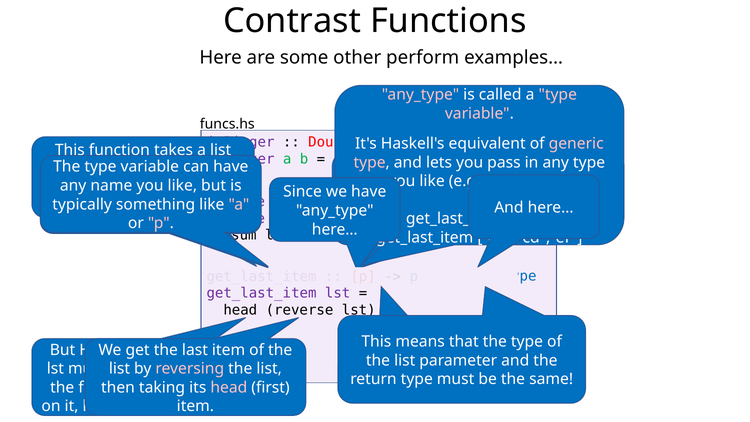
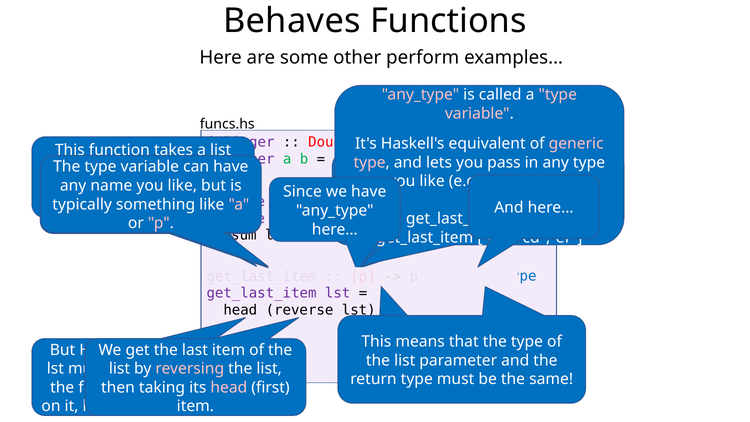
Contrast: Contrast -> Behaves (292, 21)
